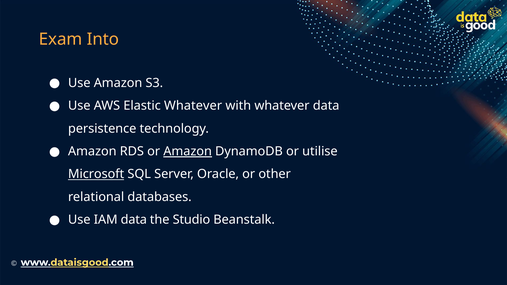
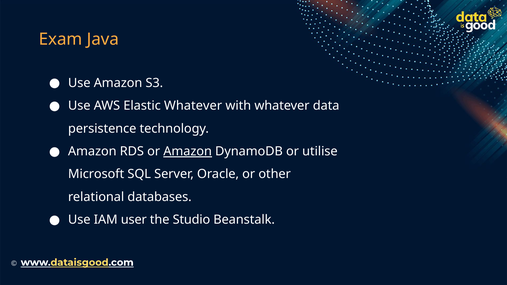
Into: Into -> Java (103, 39)
Microsoft underline: present -> none (96, 174)
IAM data: data -> user (134, 220)
